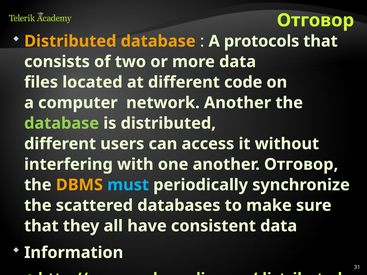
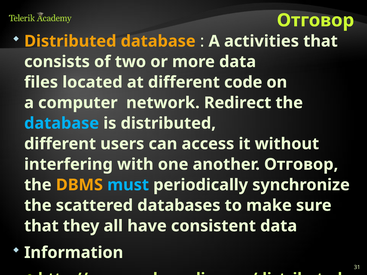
protocols: protocols -> activities (262, 41)
network Another: Another -> Redirect (238, 103)
database colour: light green -> light blue (62, 123)
